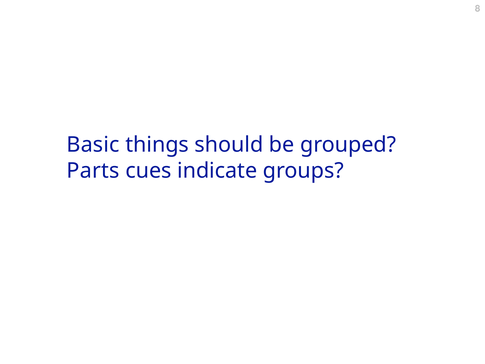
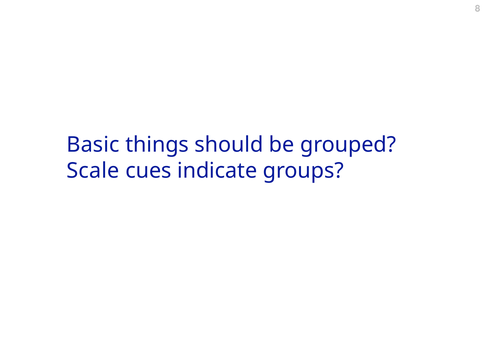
Parts: Parts -> Scale (93, 170)
